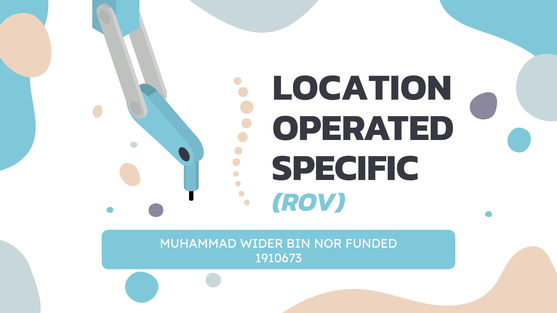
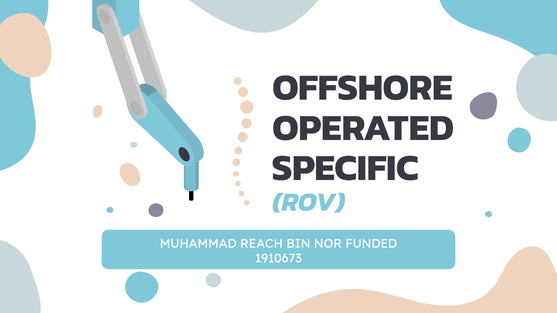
LOCATION: LOCATION -> OFFSHORE (362, 88)
WIDER: WIDER -> REACH (262, 244)
